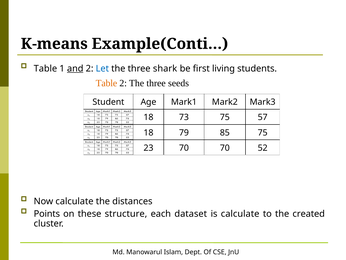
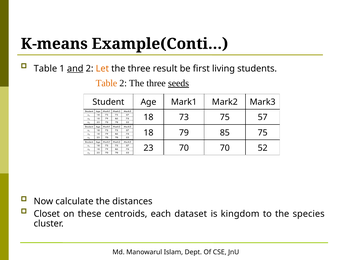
Let colour: blue -> orange (102, 68)
shark: shark -> result (165, 68)
seeds underline: none -> present (179, 83)
Points: Points -> Closet (47, 213)
structure: structure -> centroids (126, 213)
is calculate: calculate -> kingdom (240, 213)
created: created -> species (309, 213)
